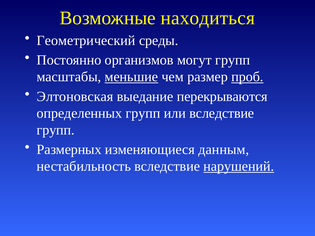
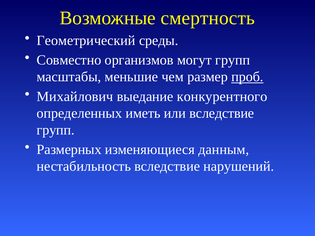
находиться: находиться -> смертность (208, 18)
Постоянно: Постоянно -> Совместно (69, 60)
меньшие underline: present -> none (131, 77)
Элтоновская: Элтоновская -> Михайлович (75, 97)
перекрываются: перекрываются -> конкурентного (222, 97)
определенных групп: групп -> иметь (143, 113)
нарушений underline: present -> none (239, 167)
